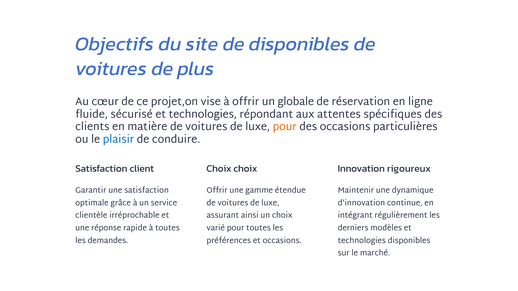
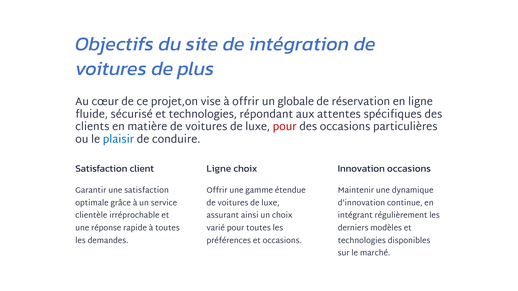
de disponibles: disponibles -> intégration (299, 44)
pour colour: orange -> red (285, 127)
Choix: Choix -> Ligne (219, 169)
Innovation rigoureux: rigoureux -> occasions (409, 169)
